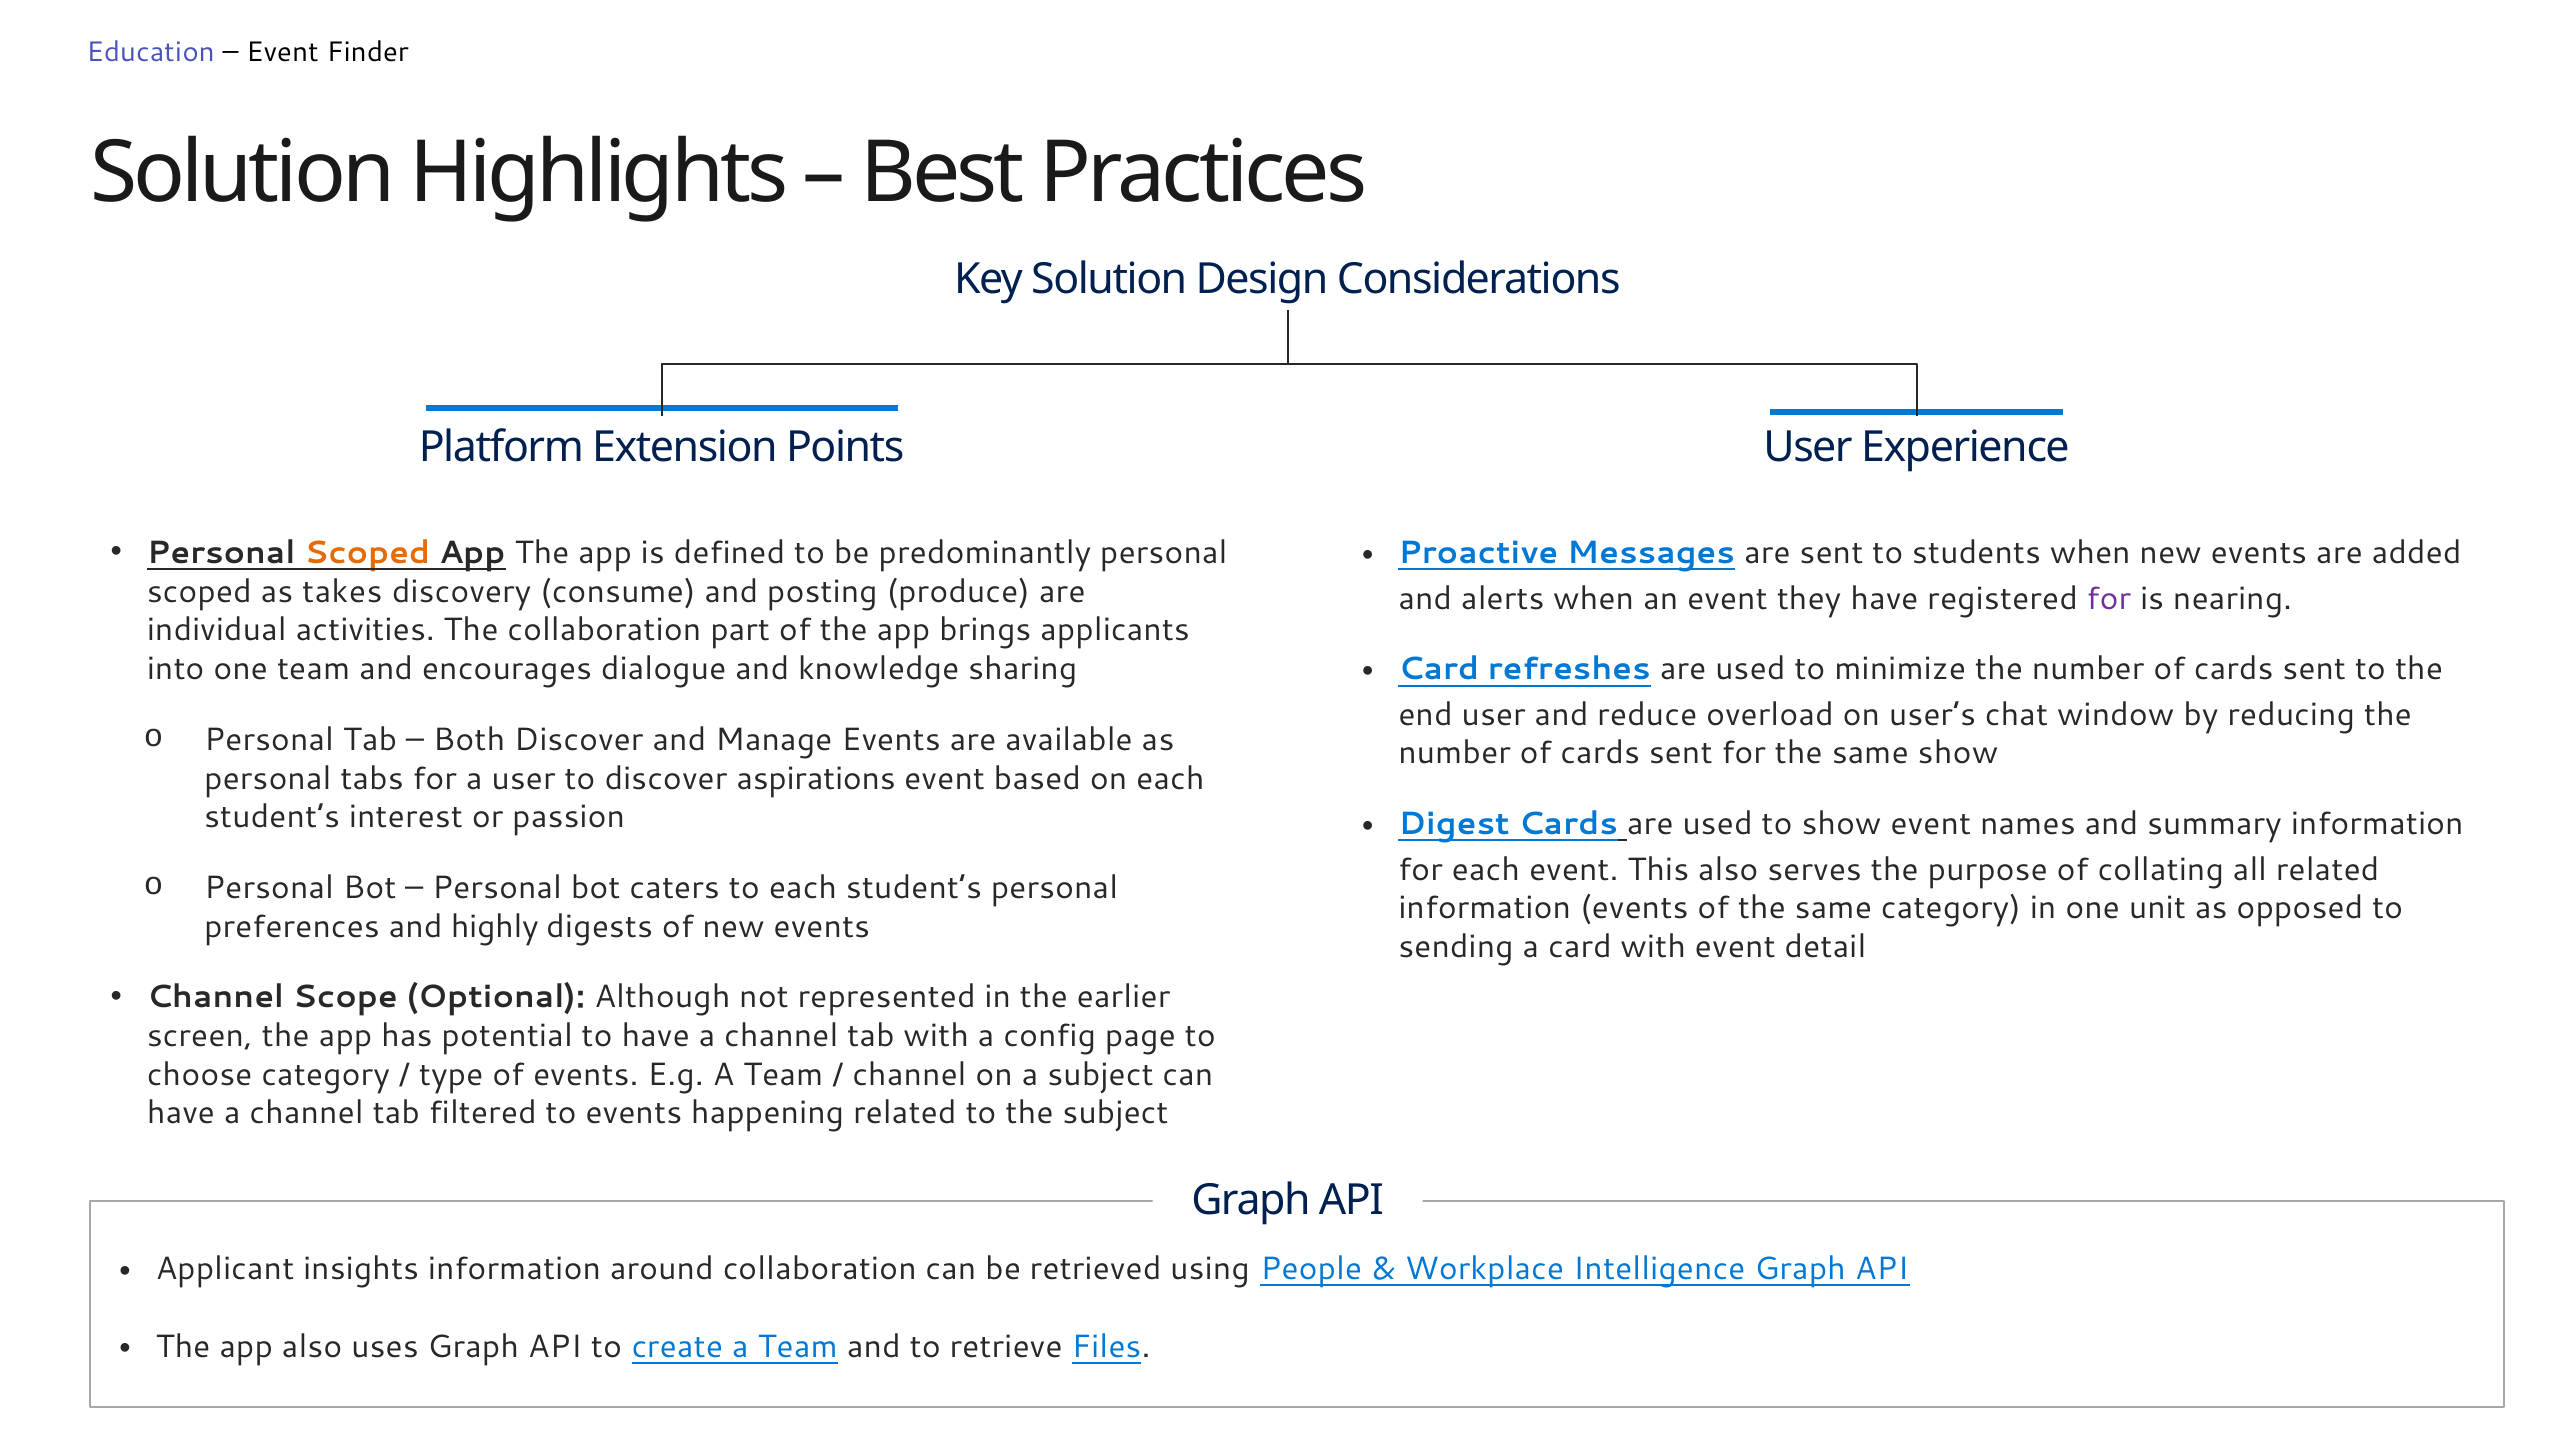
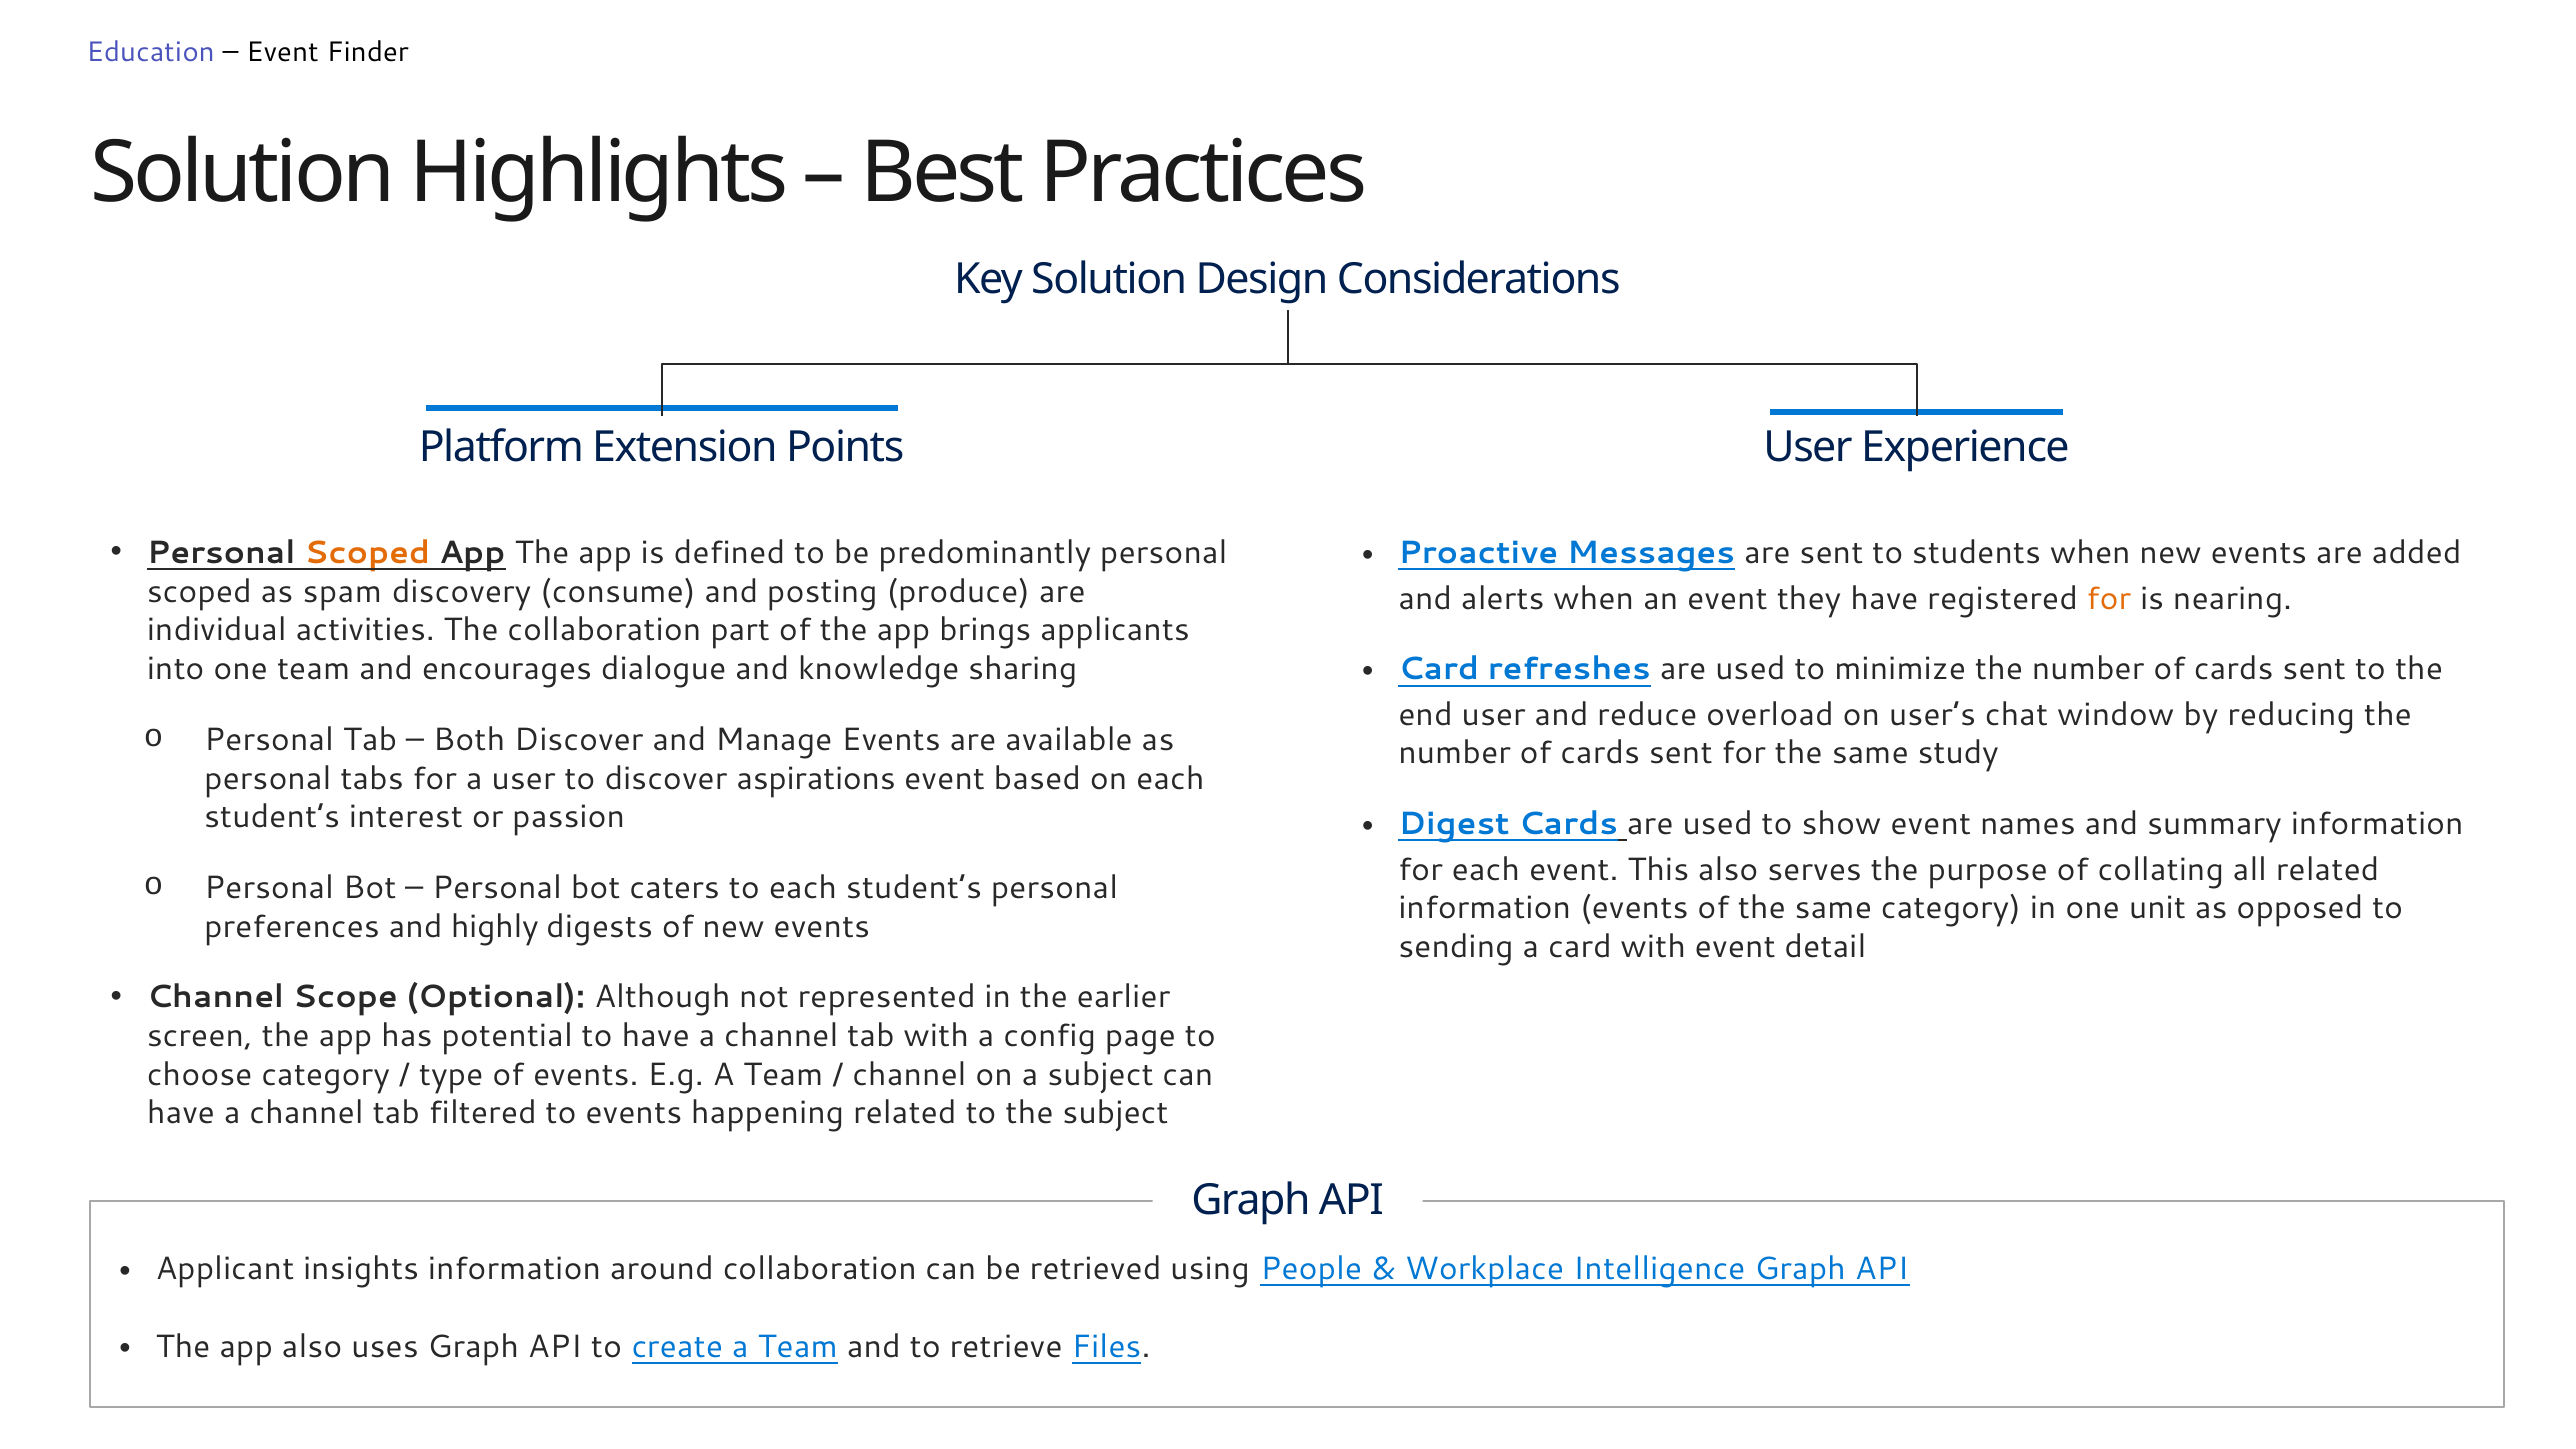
takes: takes -> spam (342, 592)
for colour: purple -> orange (2109, 598)
same show: show -> study (1958, 753)
